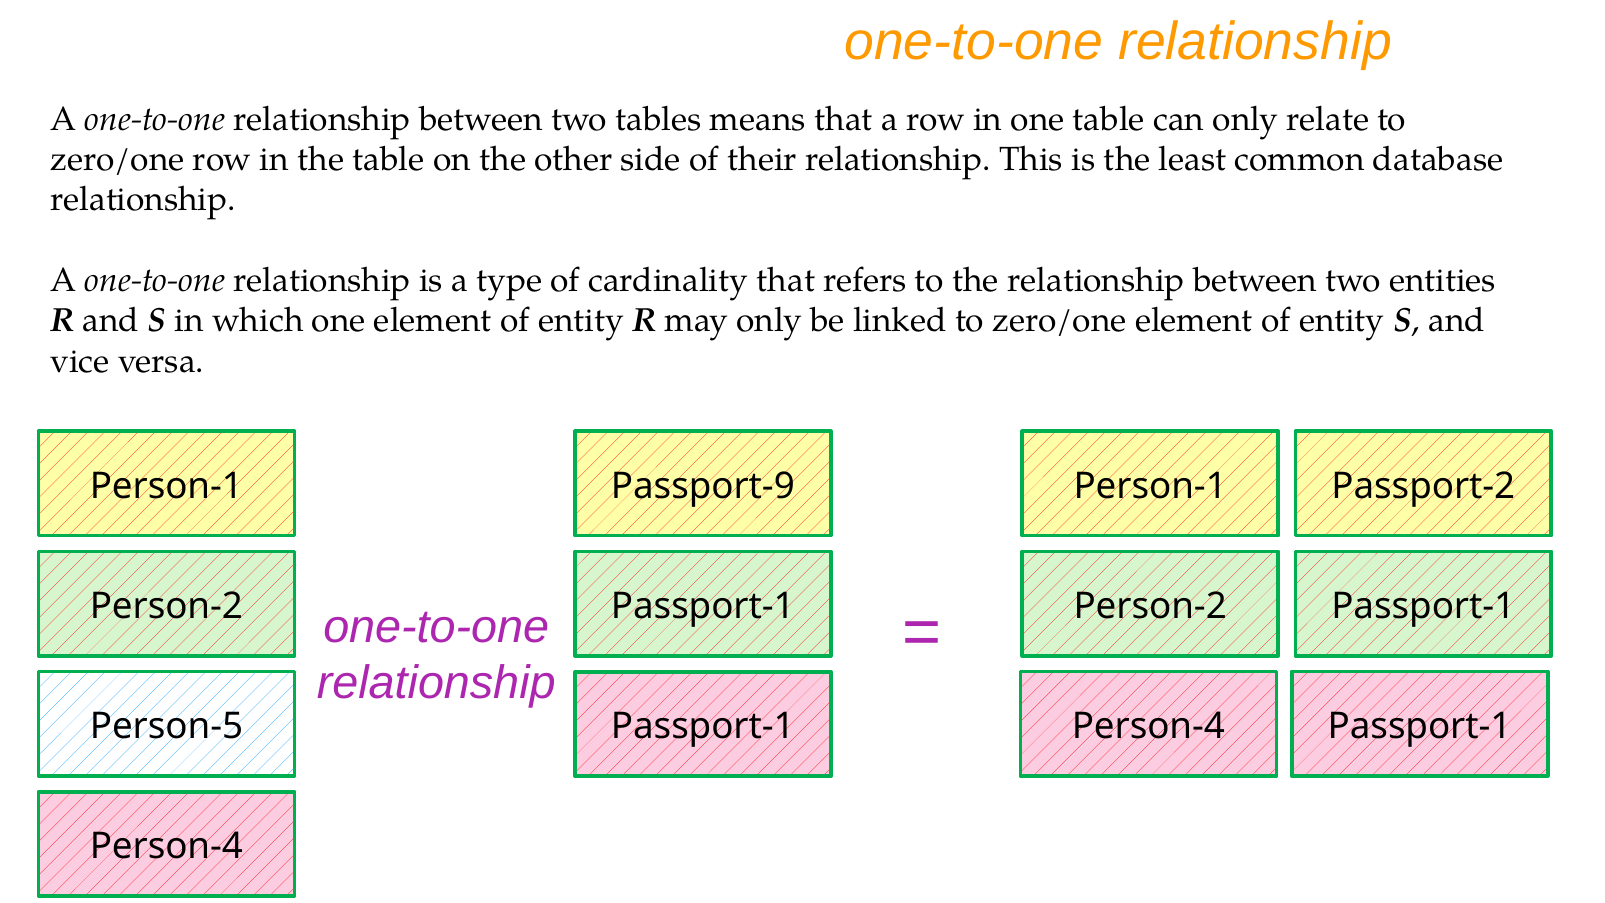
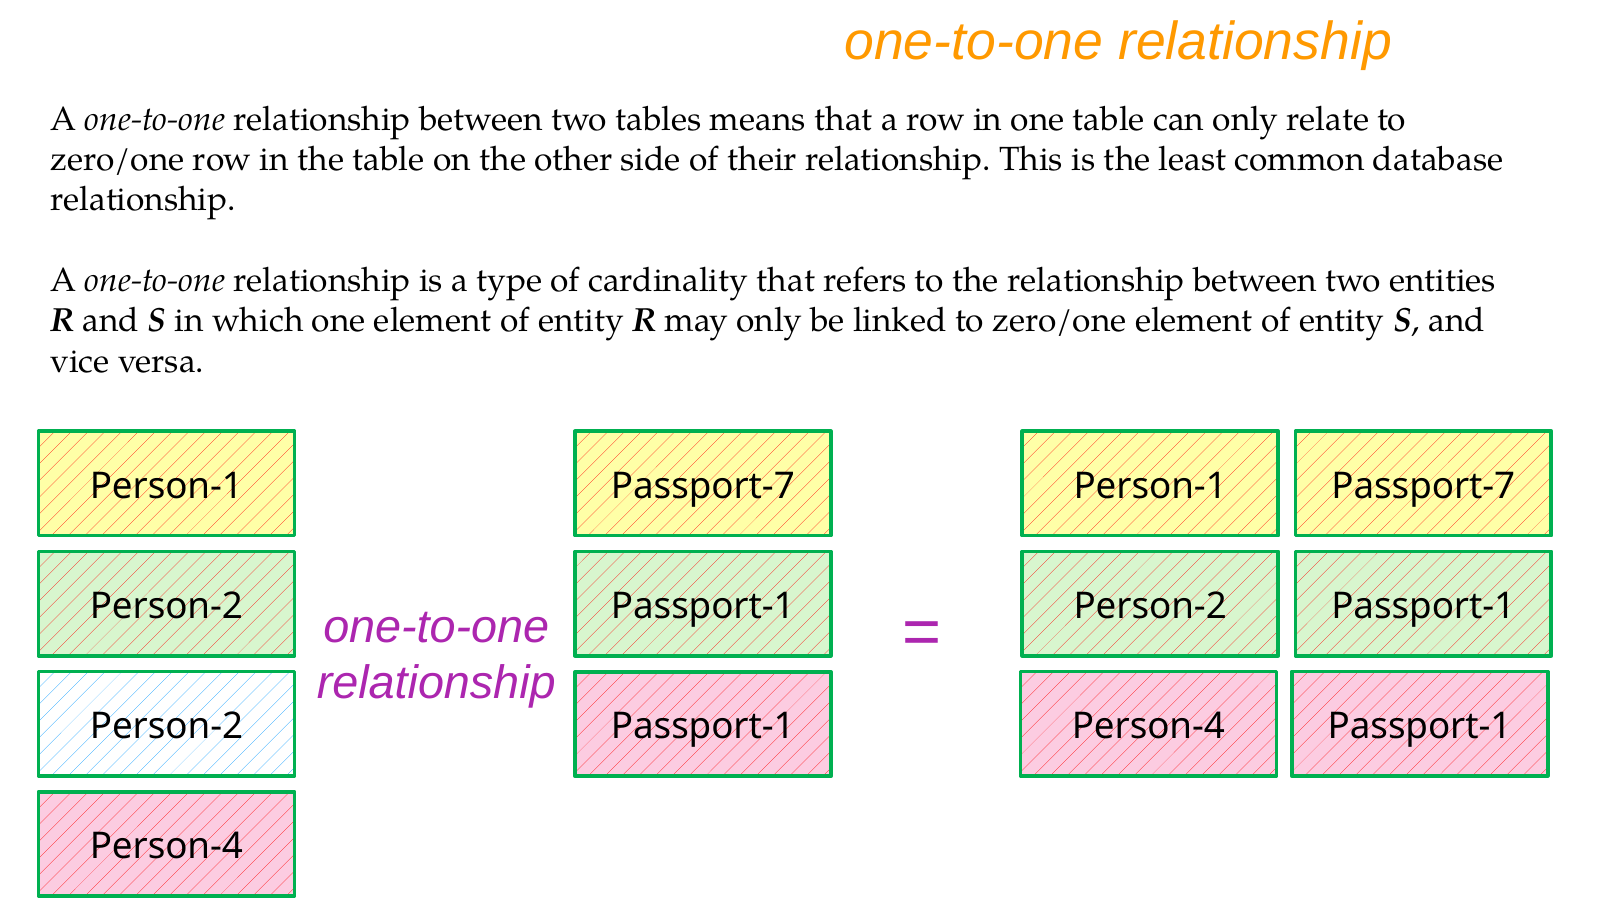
Person-1 Passport-9: Passport-9 -> Passport-7 (703, 486)
Passport-2: Passport-2 -> Passport-7 (1423, 486)
Person-5: Person-5 -> Person-2 (166, 726)
